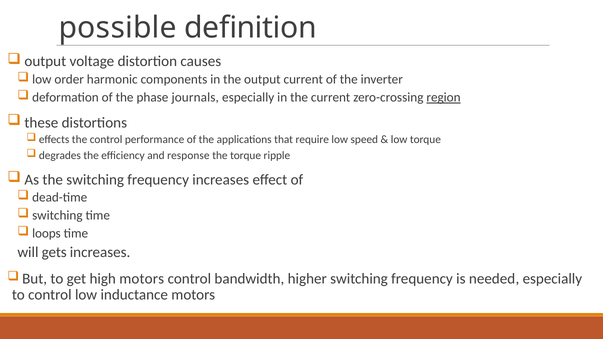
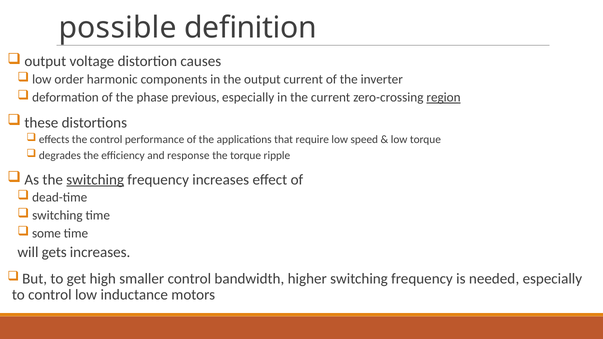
journals: journals -> previous (195, 97)
switching underline: none -> present (95, 180)
loops: loops -> some (46, 233)
high motors: motors -> smaller (142, 279)
